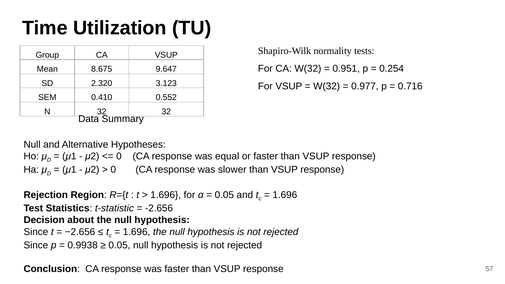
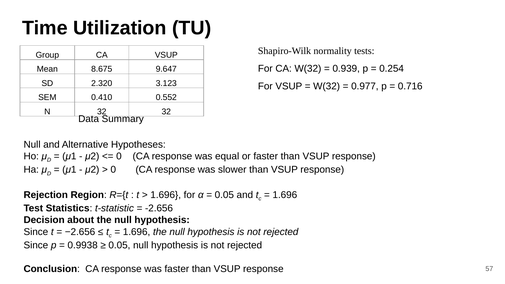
0.951: 0.951 -> 0.939 (346, 69)
